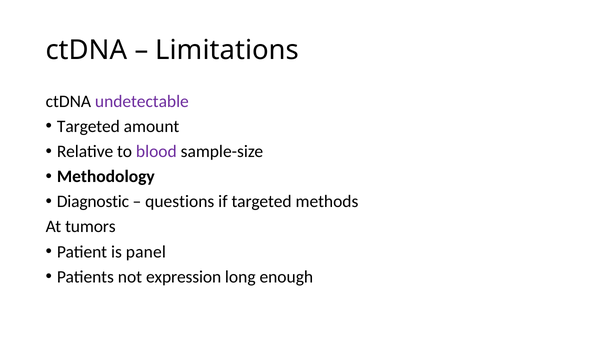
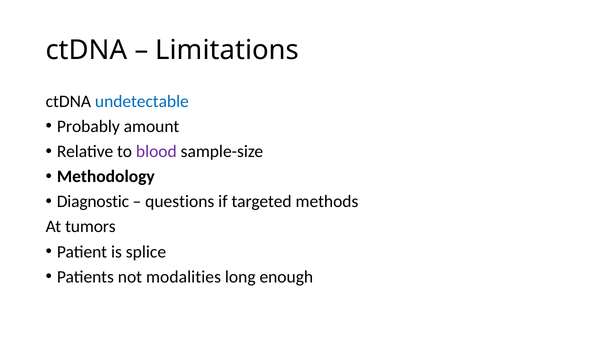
undetectable colour: purple -> blue (142, 101)
Targeted: Targeted -> Probably (88, 127)
panel: panel -> splice (146, 252)
expression: expression -> modalities (184, 277)
